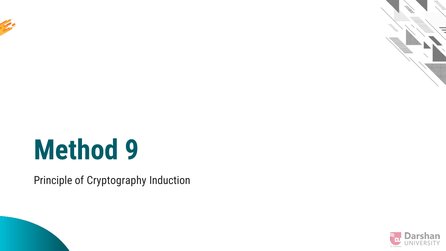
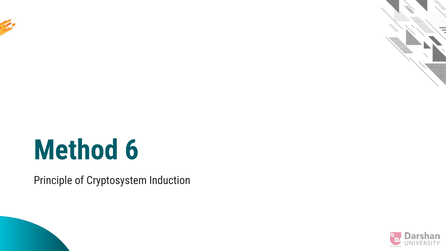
9: 9 -> 6 (132, 150)
Cryptography: Cryptography -> Cryptosystem (117, 180)
